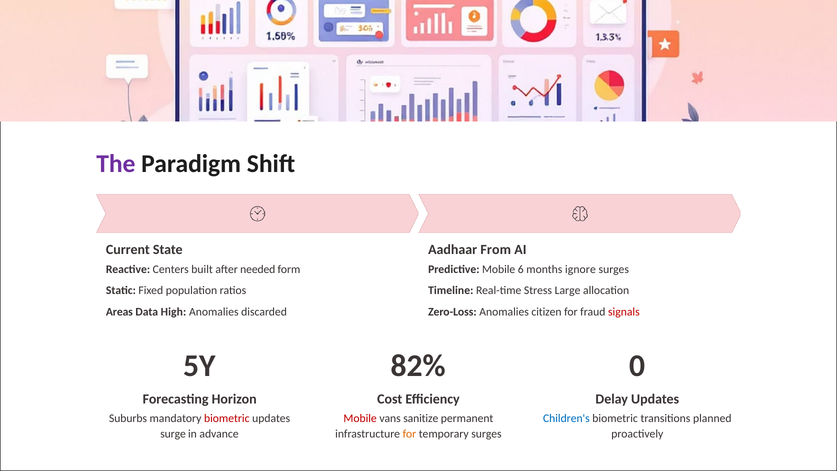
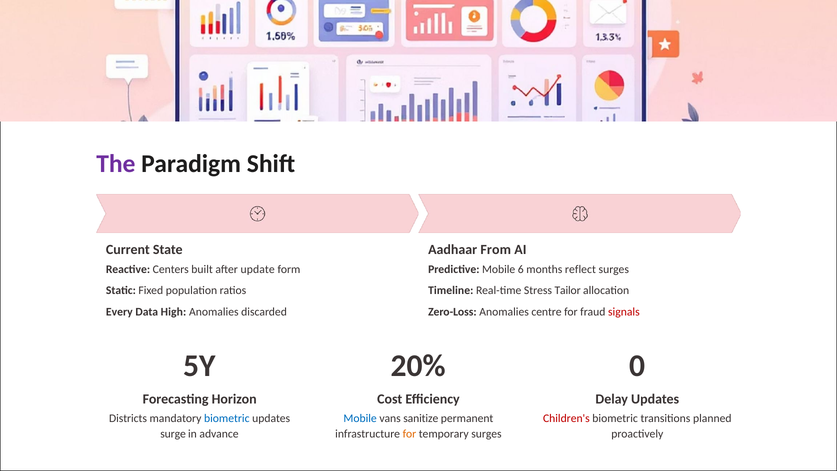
needed: needed -> update (258, 269)
ignore: ignore -> reflect (580, 269)
Large: Large -> Tailor (568, 291)
Areas: Areas -> Every (119, 312)
citizen: citizen -> centre (547, 312)
82%: 82% -> 20% (418, 366)
Suburbs: Suburbs -> Districts (128, 418)
biometric colour: red -> blue (227, 418)
Mobile colour: red -> blue (360, 418)
Children's colour: blue -> red (566, 418)
